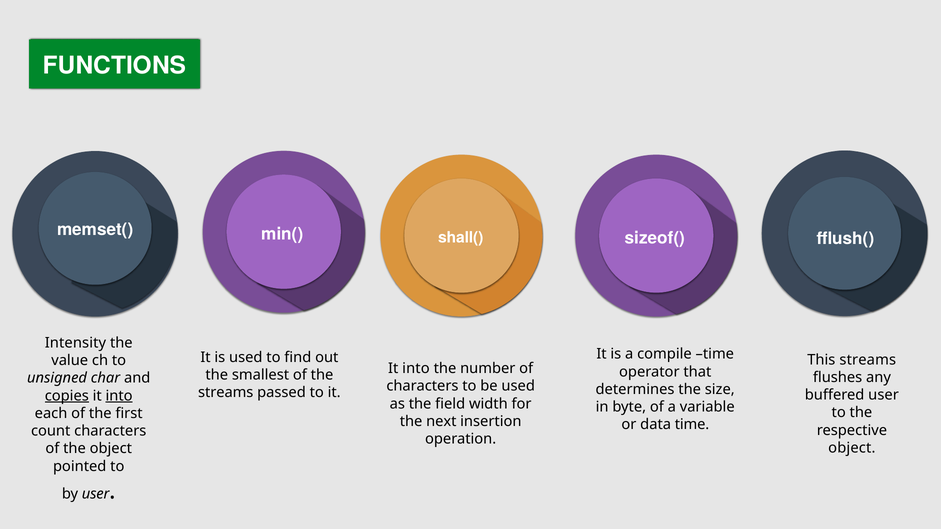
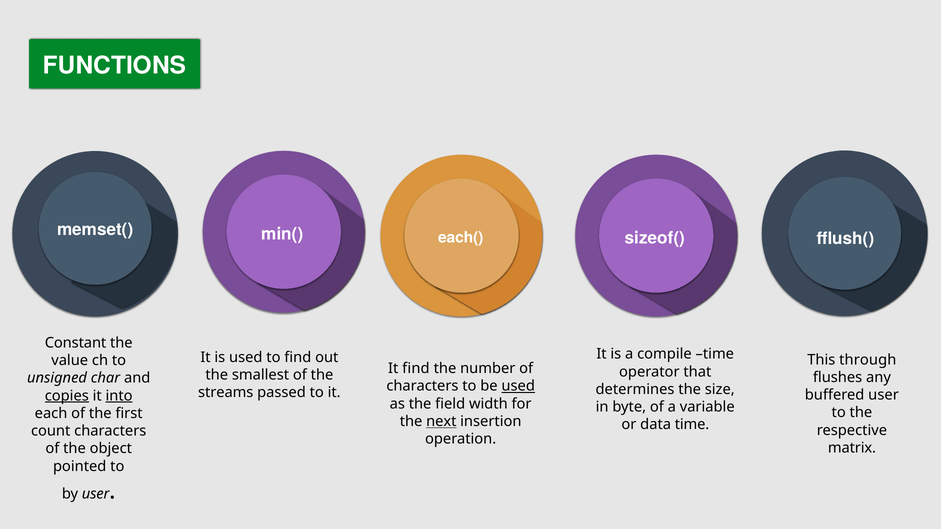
shall(: shall( -> each( (461, 238)
Intensity: Intensity -> Constant (76, 343)
This streams: streams -> through (868, 360)
into: into -> find (416, 369)
used underline: none -> present (518, 386)
next underline: none -> present (441, 422)
object: object -> matrix (852, 448)
